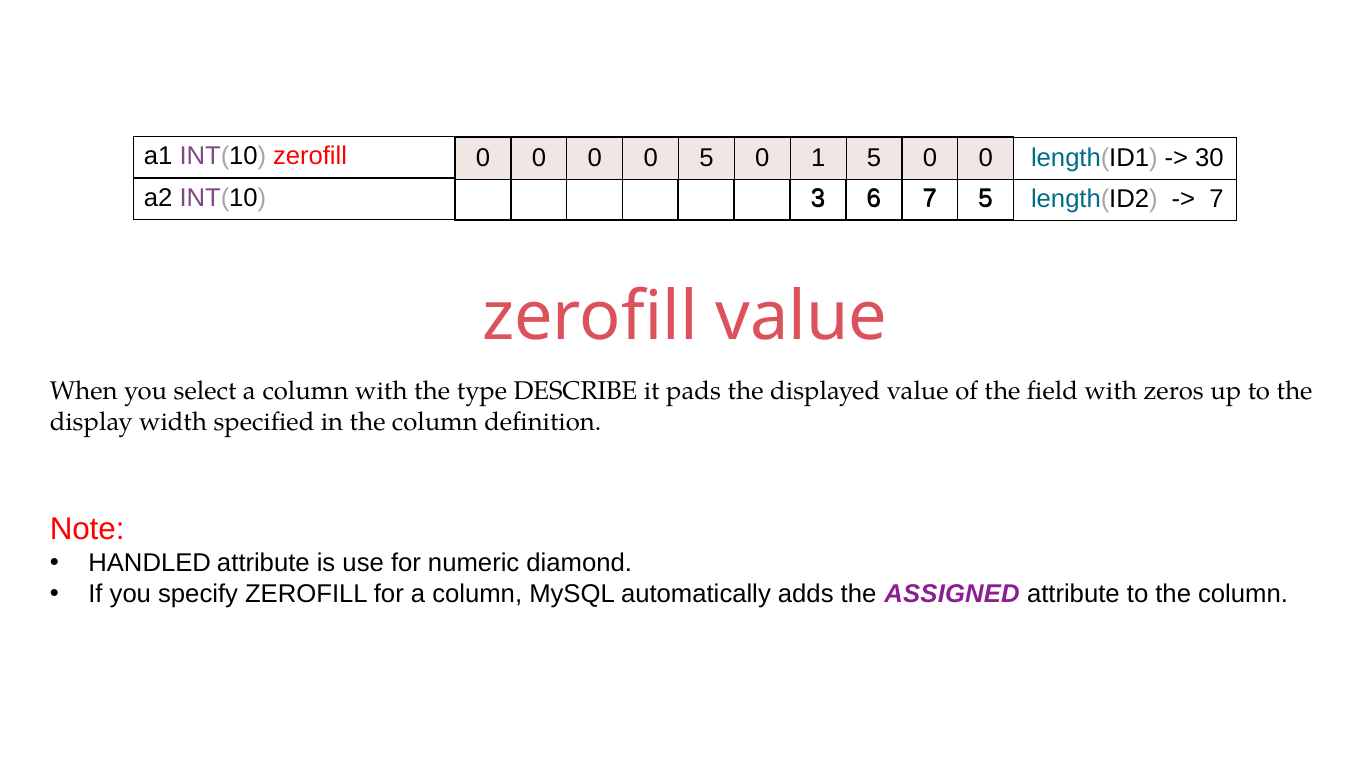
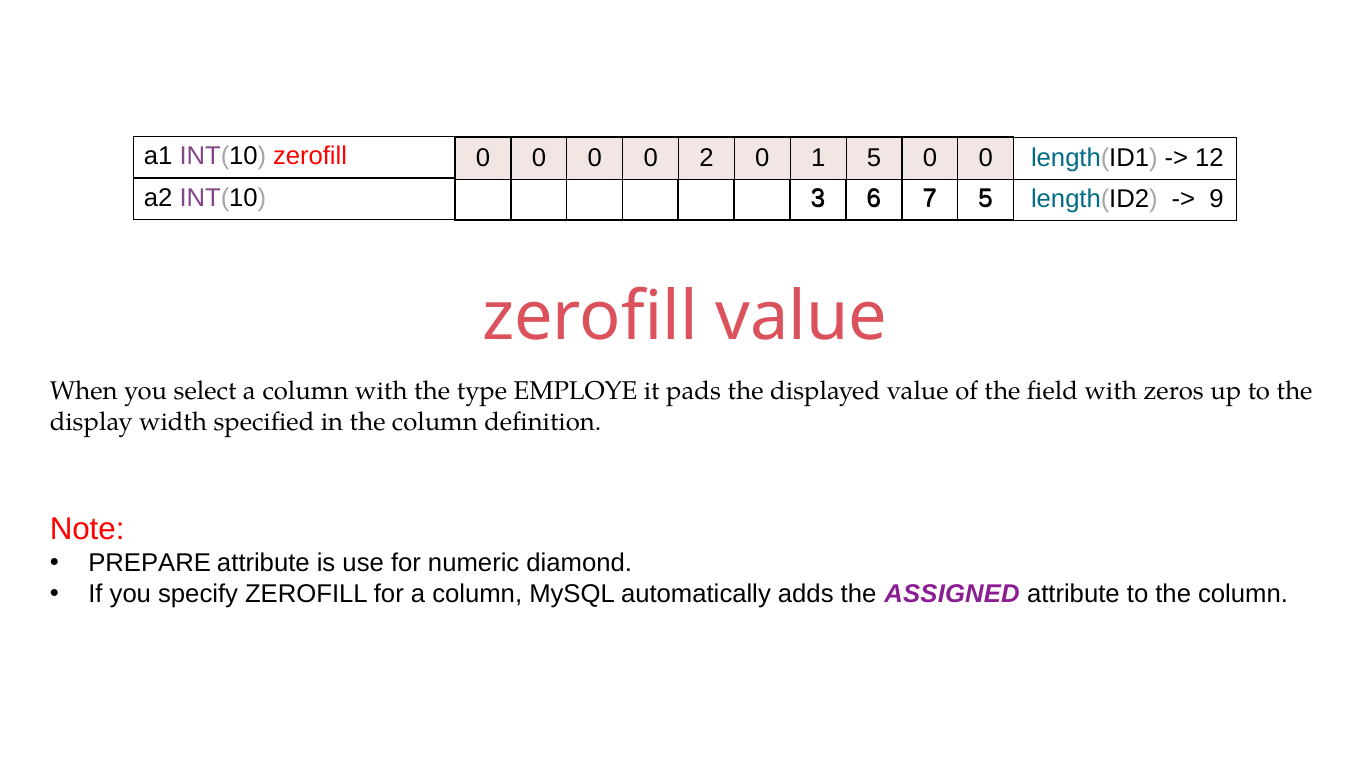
0 5: 5 -> 2 (707, 158)
30: 30 -> 12 (1209, 158)
7: 7 -> 9 (1217, 199)
DESCRIBE: DESCRIBE -> EMPLOYE (576, 391)
HANDLED: HANDLED -> PREPARE (150, 564)
